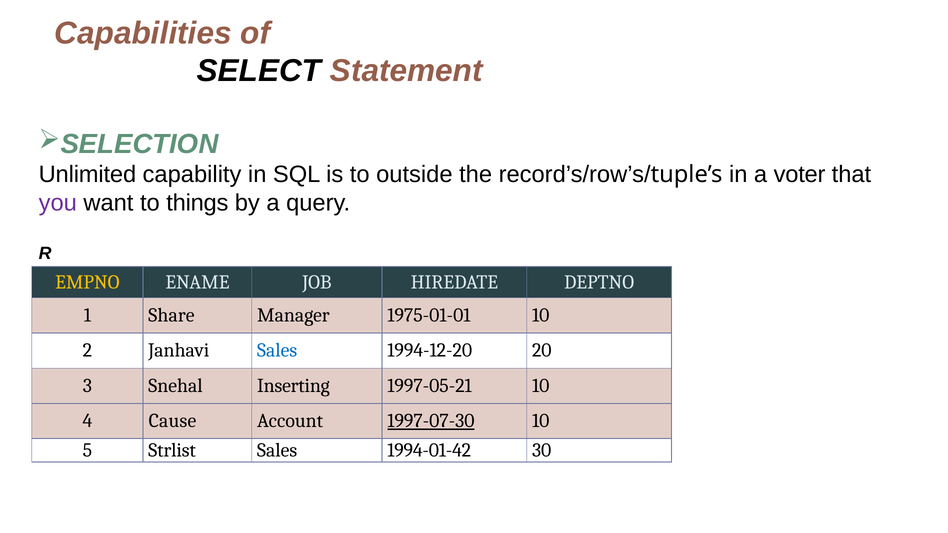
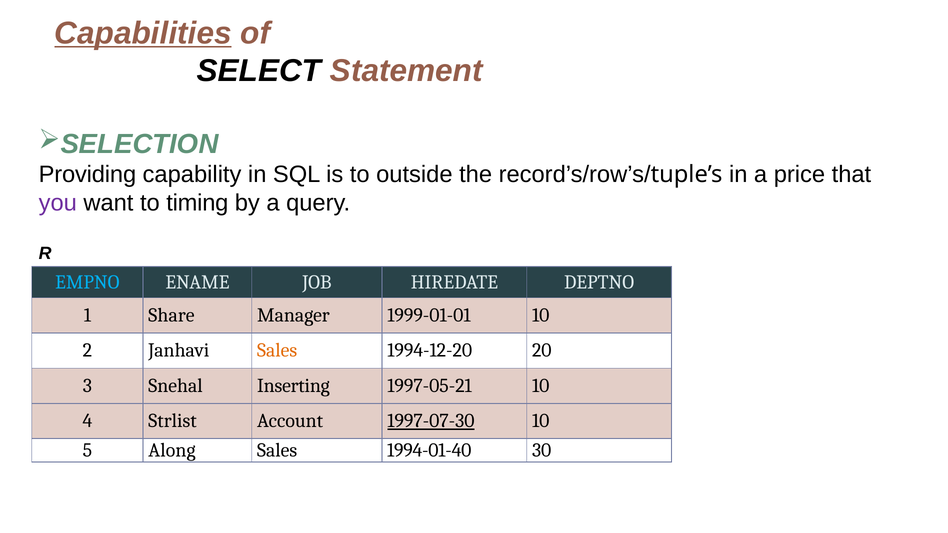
Capabilities underline: none -> present (143, 33)
Unlimited: Unlimited -> Providing (87, 175)
voter: voter -> price (799, 175)
things: things -> timing (197, 203)
EMPNO colour: yellow -> light blue (87, 282)
1975-01-01: 1975-01-01 -> 1999-01-01 (429, 315)
Sales colour: blue -> orange (277, 351)
Cause: Cause -> Strlist (173, 421)
Strlist: Strlist -> Along (172, 450)
1994-01-42: 1994-01-42 -> 1994-01-40 (429, 450)
